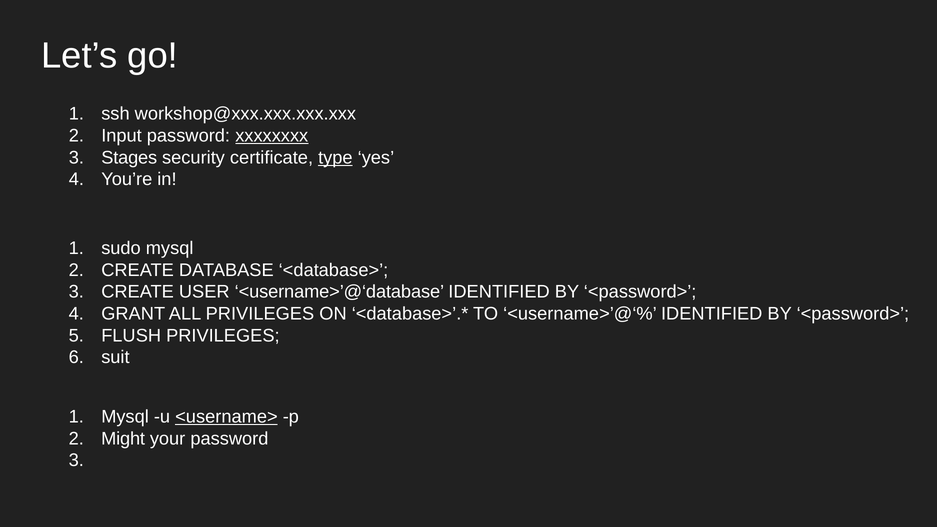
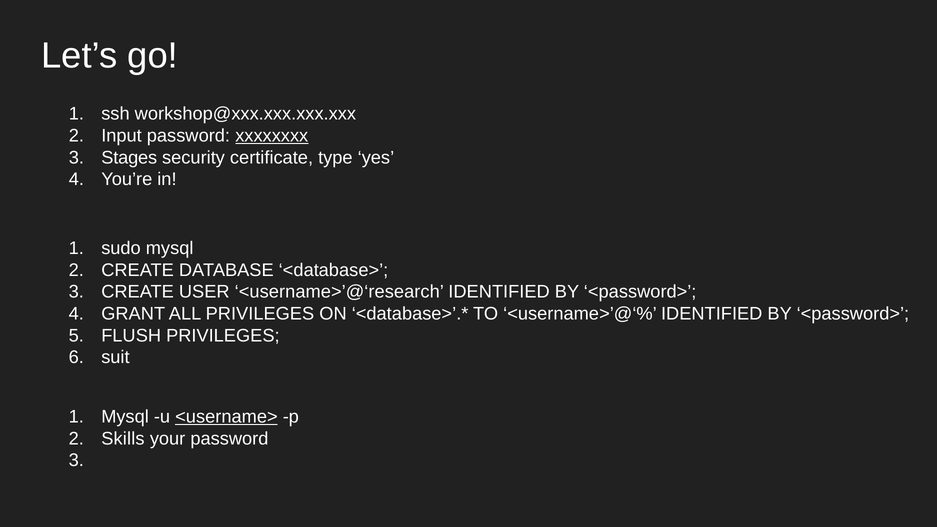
type underline: present -> none (335, 158)
<username>’@‘database: <username>’@‘database -> <username>’@‘research (339, 292)
Might: Might -> Skills (123, 439)
